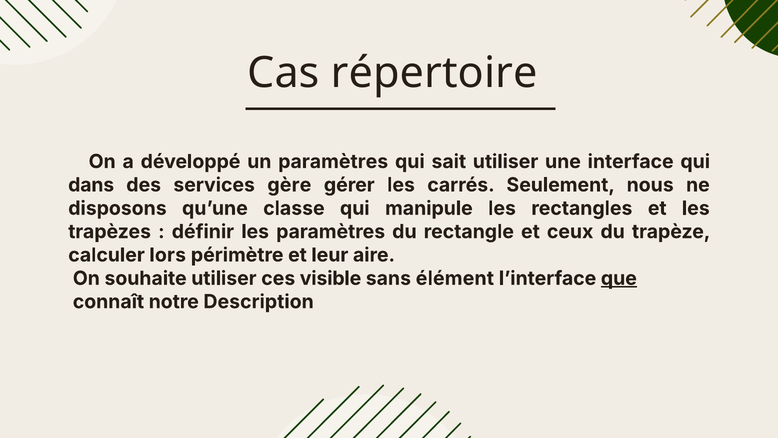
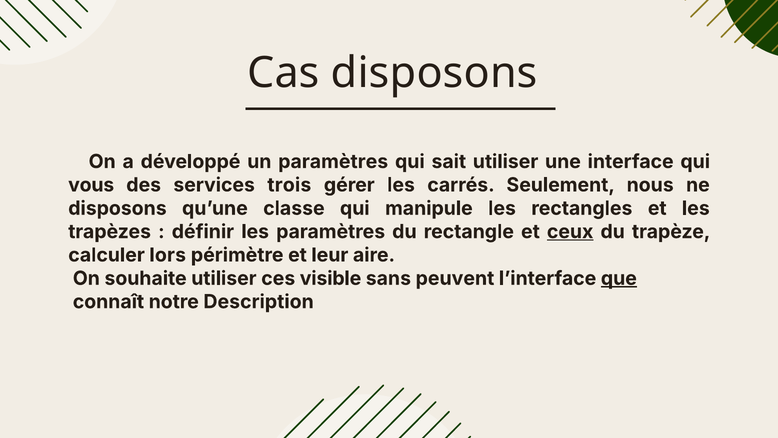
Cas répertoire: répertoire -> disposons (434, 73)
dans: dans -> vous (91, 185)
gère: gère -> trois (289, 185)
ceux underline: none -> present (570, 232)
élément: élément -> peuvent (455, 278)
